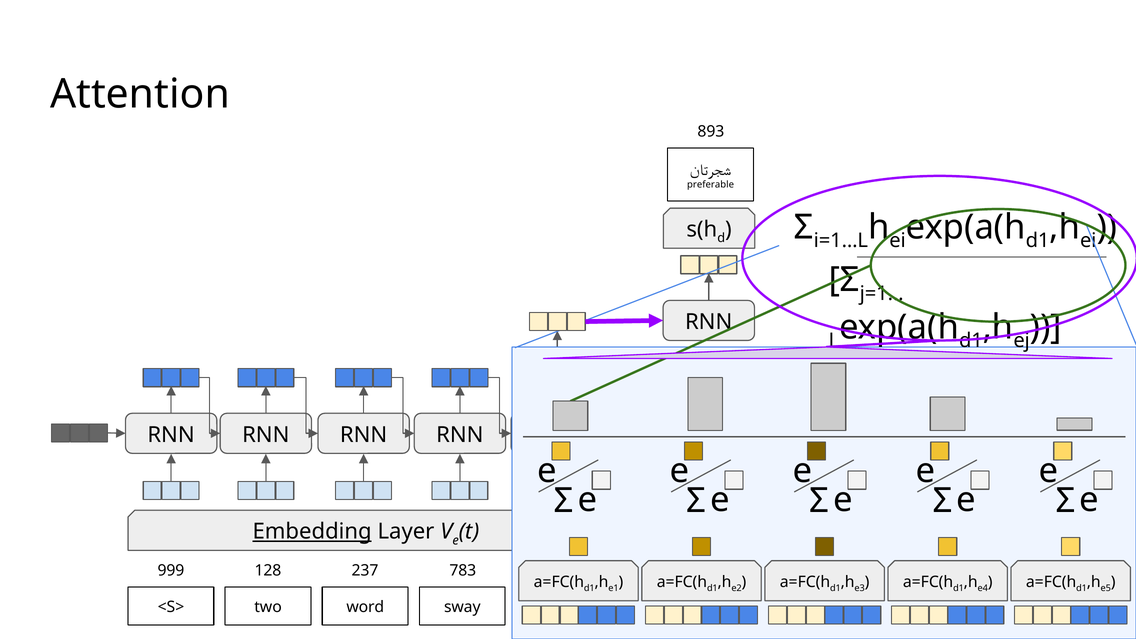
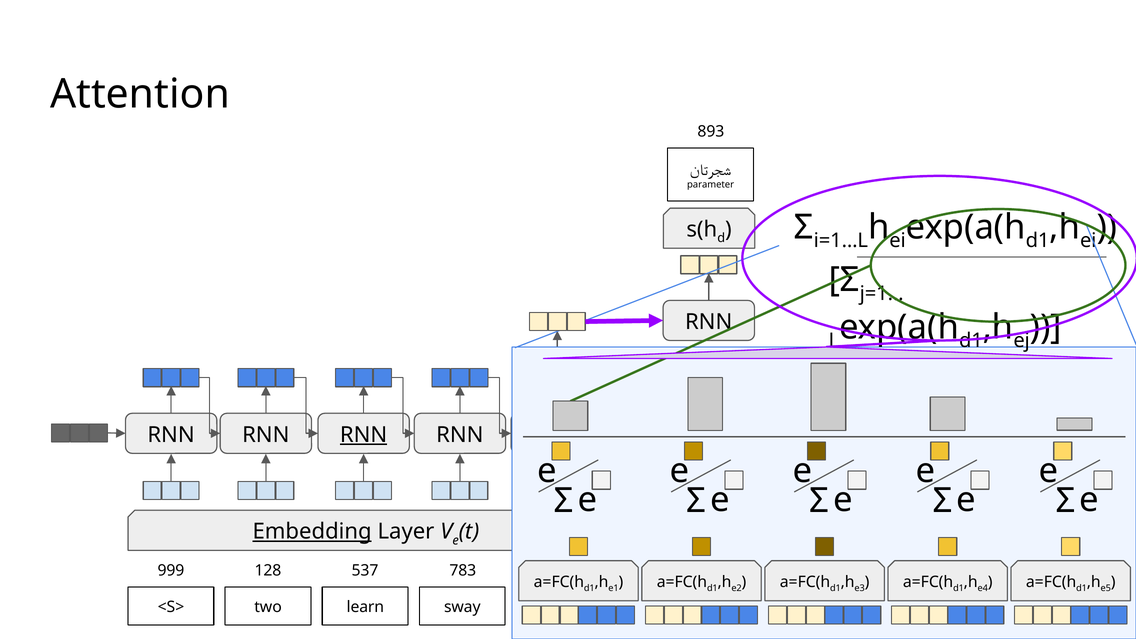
preferable: preferable -> parameter (711, 185)
RNN underline: none -> present (364, 435)
237: 237 -> 537 (365, 570)
word: word -> learn (365, 607)
